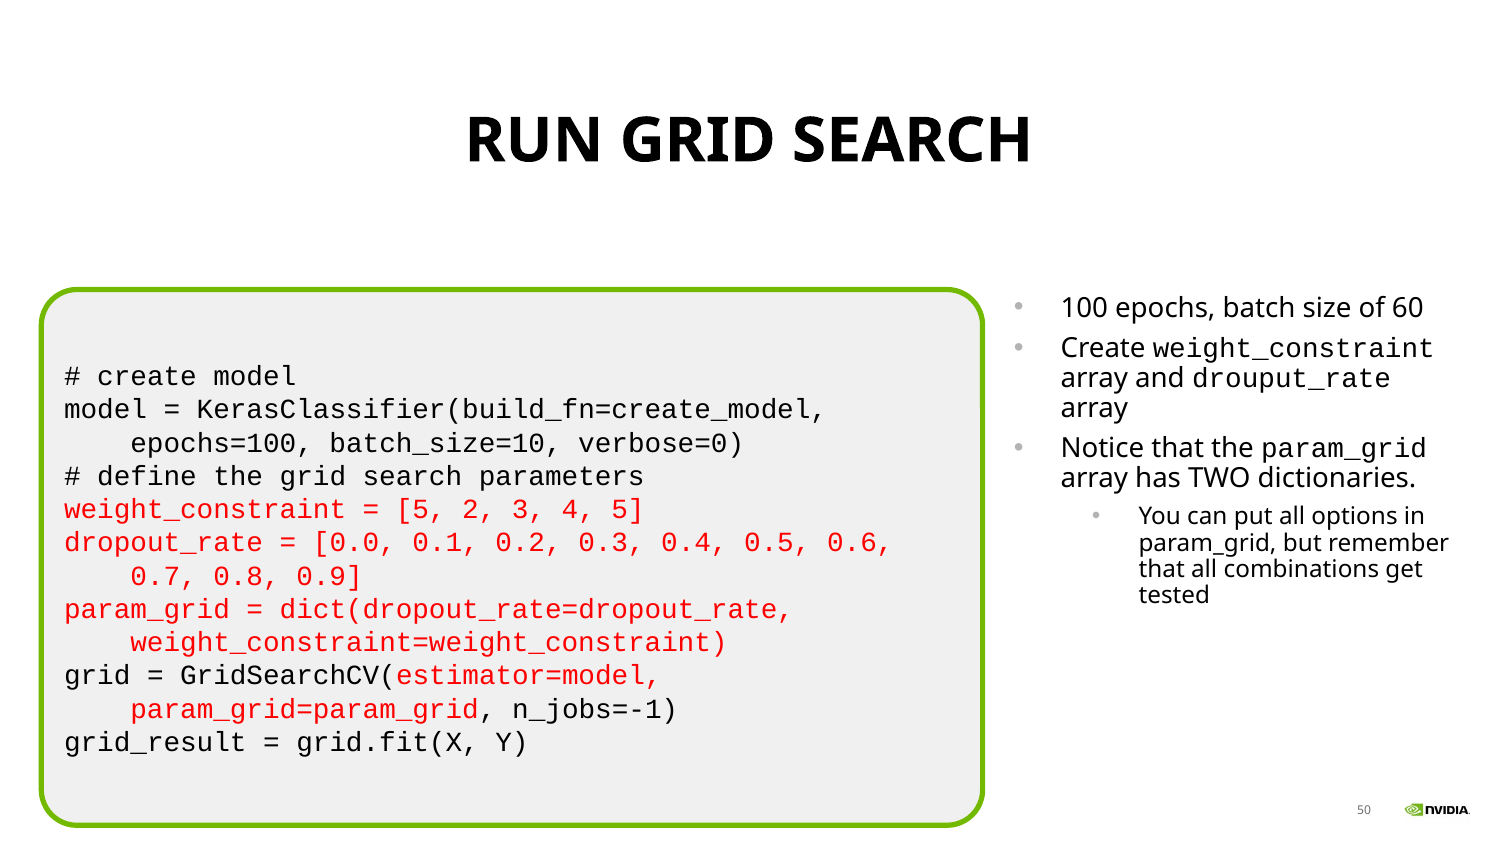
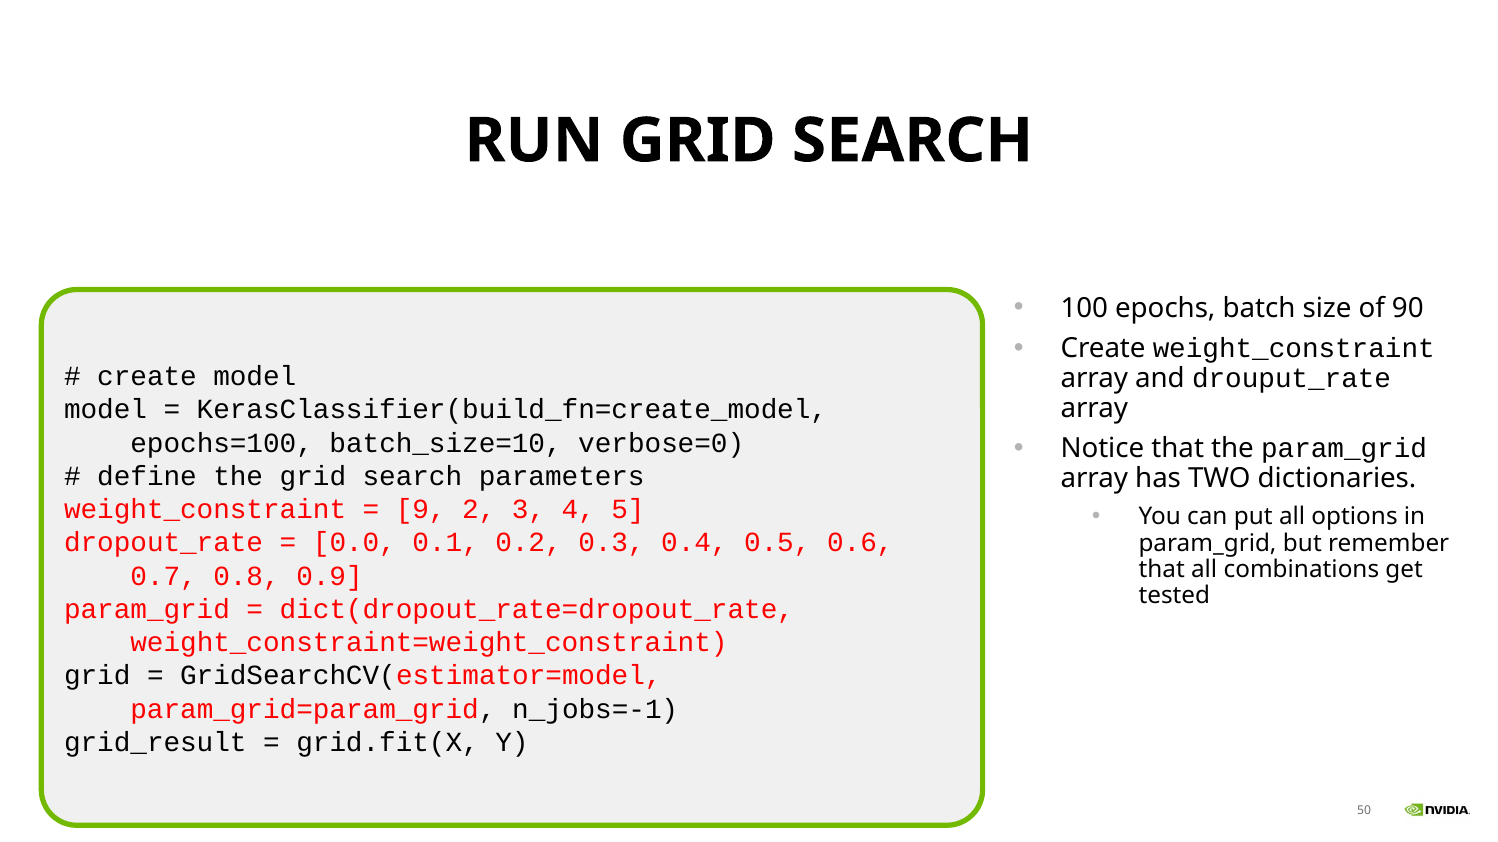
60: 60 -> 90 (1408, 308)
5: 5 -> 9 (421, 510)
